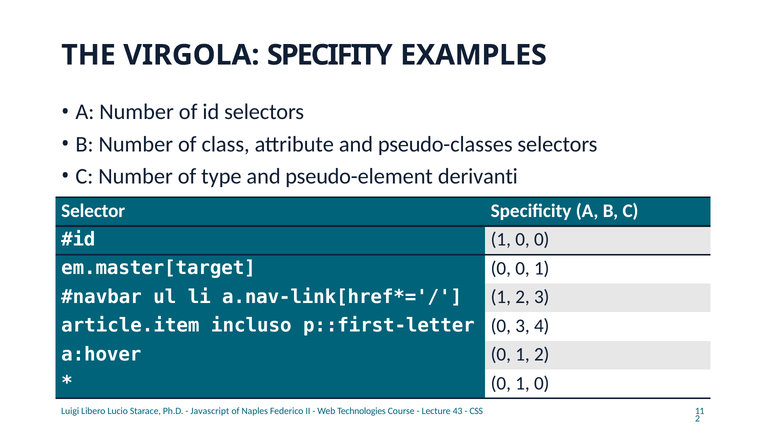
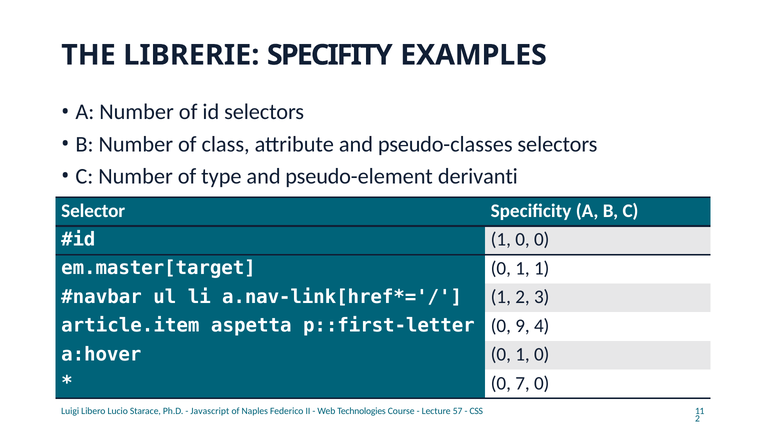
VIRGOLA: VIRGOLA -> LIBRERIE (191, 55)
em.master[target 0 0: 0 -> 1 (522, 268)
incluso: incluso -> aspetta (251, 325)
0 3: 3 -> 9 (522, 326)
0 1 2: 2 -> 0 (542, 354)
1: 1 -> 7 (522, 383)
43: 43 -> 57 (458, 411)
